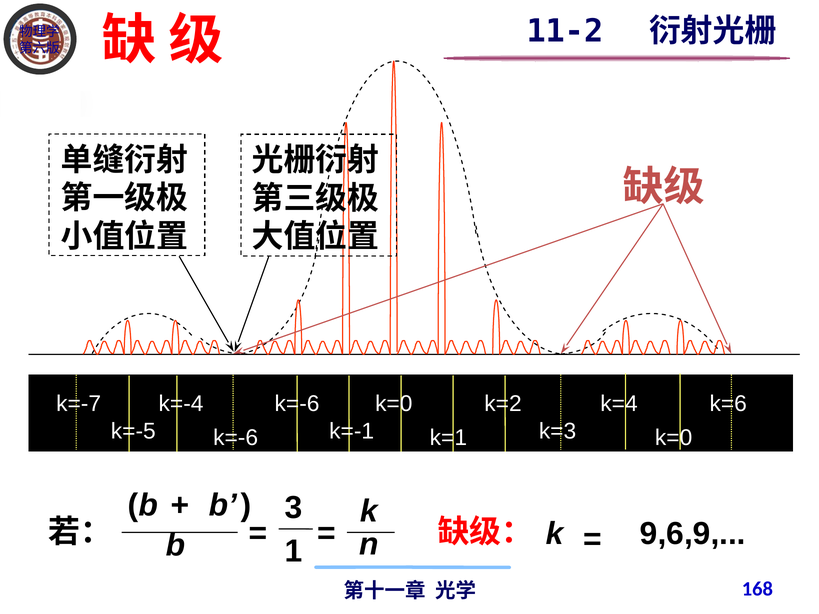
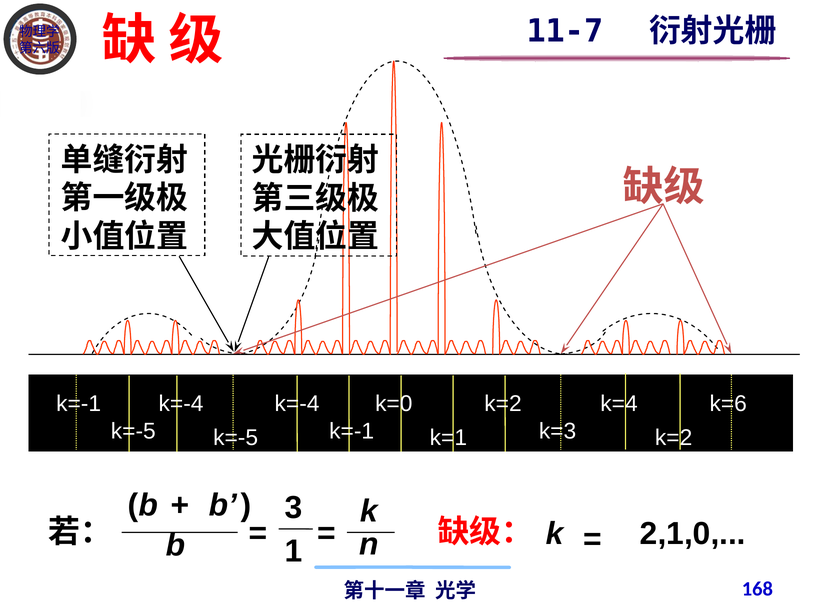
11-2: 11-2 -> 11-7 (565, 31)
k=-6: k=-6 -> k=-4 (297, 404)
k=-7: k=-7 -> k=-1 (79, 404)
k=0: k=0 -> k=2 (674, 438)
k=-6: k=-6 -> k=-5 (236, 438)
9,6,9: 9,6,9 -> 2,1,0 (693, 534)
